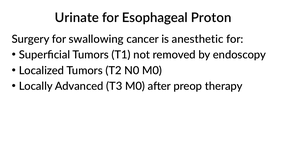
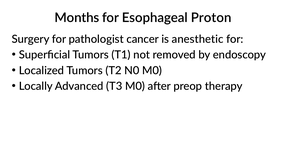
Urinate: Urinate -> Months (77, 18)
swallowing: swallowing -> pathologist (96, 39)
